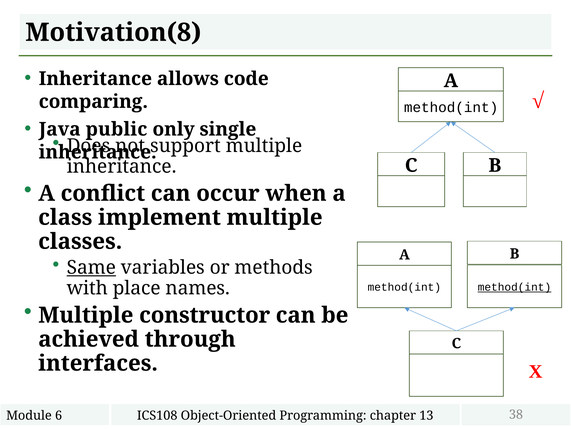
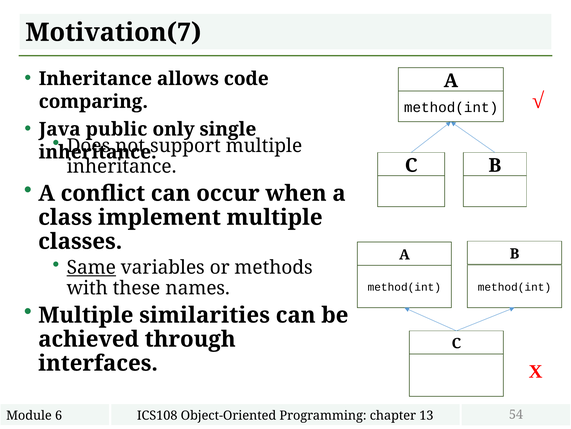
Motivation(8: Motivation(8 -> Motivation(7 (113, 32)
place: place -> these (137, 288)
method(int underline: present -> none (514, 287)
constructor: constructor -> similarities (205, 315)
38: 38 -> 54 (516, 414)
